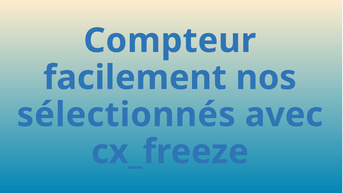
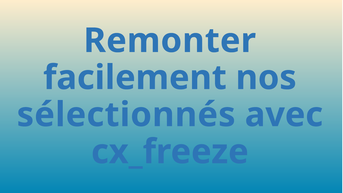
Compteur: Compteur -> Remonter (170, 41)
